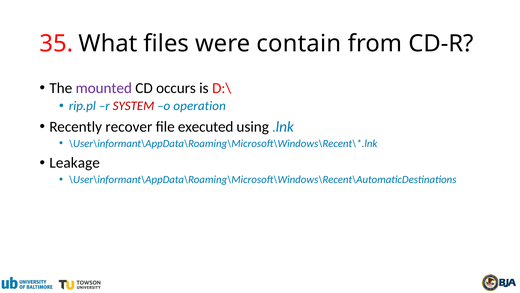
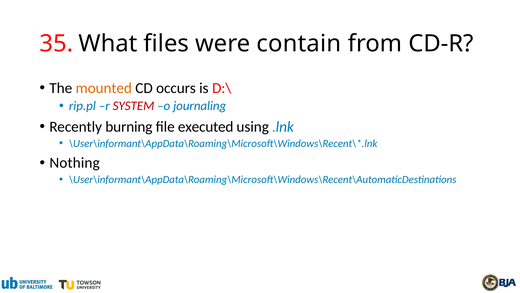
mounted colour: purple -> orange (104, 88)
operation: operation -> journaling (200, 106)
recover: recover -> burning (129, 126)
Leakage: Leakage -> Nothing (75, 163)
